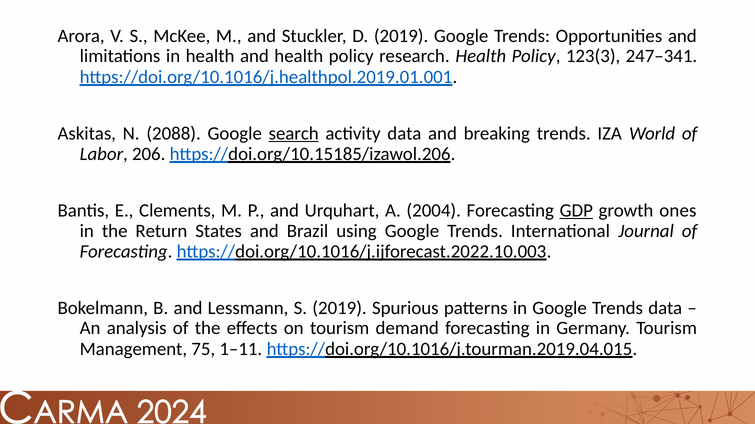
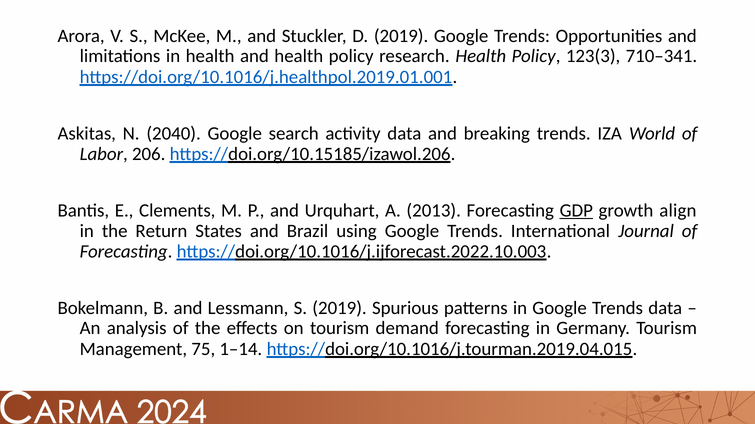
247–341: 247–341 -> 710–341 (661, 56)
2088: 2088 -> 2040 (174, 134)
search underline: present -> none (294, 134)
2004: 2004 -> 2013 (434, 211)
ones: ones -> align (678, 211)
1–11: 1–11 -> 1–14 (241, 349)
